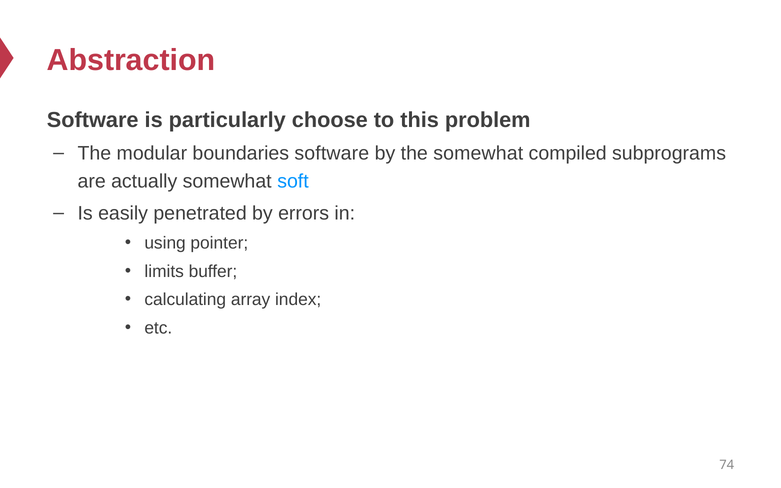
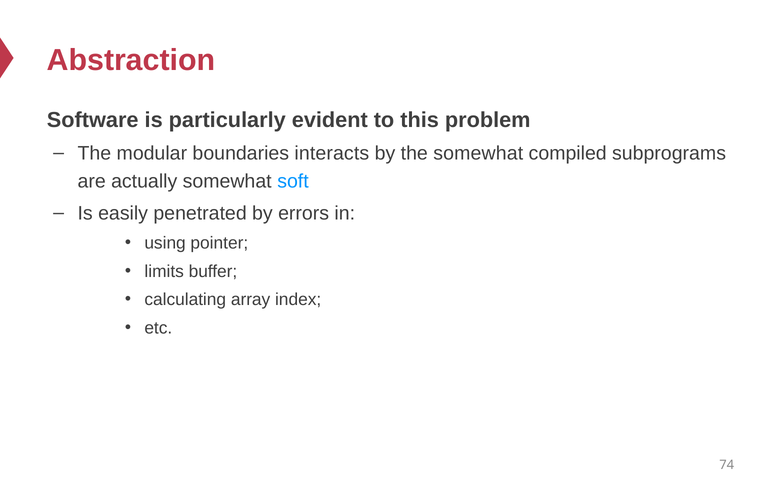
choose: choose -> evident (330, 120)
boundaries software: software -> interacts (332, 153)
